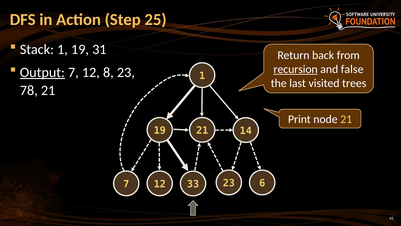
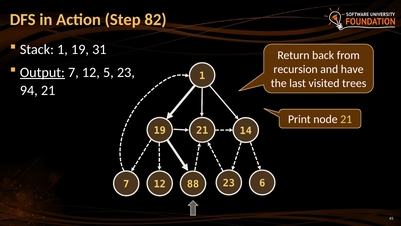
25: 25 -> 82 (156, 19)
recursion underline: present -> none (296, 69)
false: false -> have (352, 69)
8: 8 -> 5 (108, 72)
78: 78 -> 94 (29, 90)
33: 33 -> 88 (193, 184)
